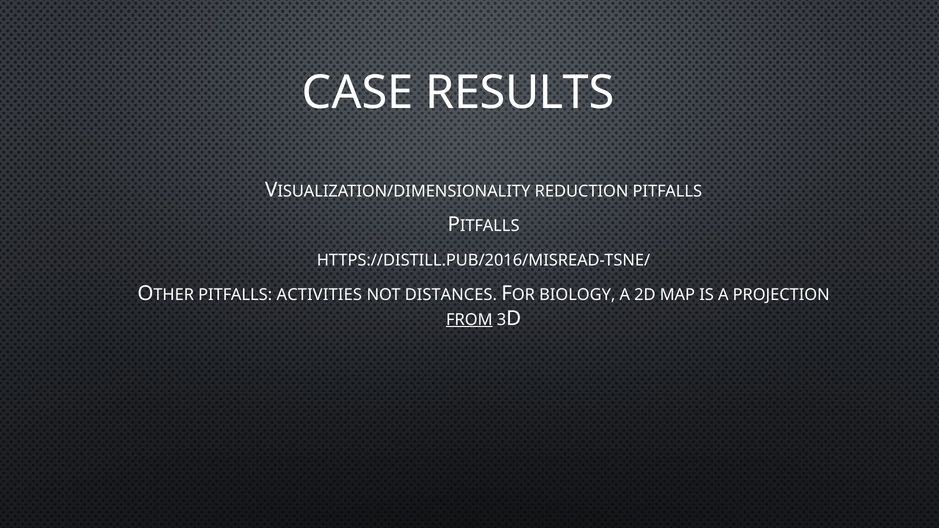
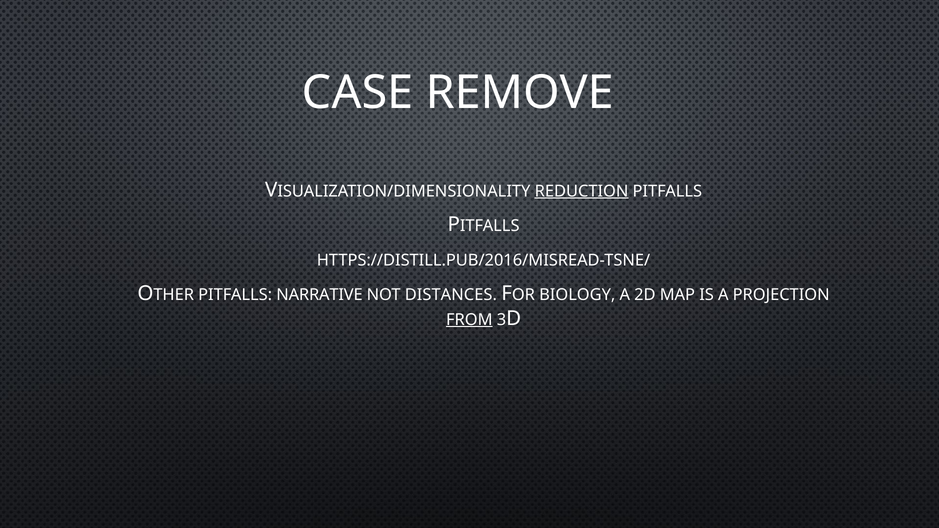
RESULTS: RESULTS -> REMOVE (520, 93)
REDUCTION underline: none -> present (582, 191)
ACTIVITIES: ACTIVITIES -> NARRATIVE (319, 295)
